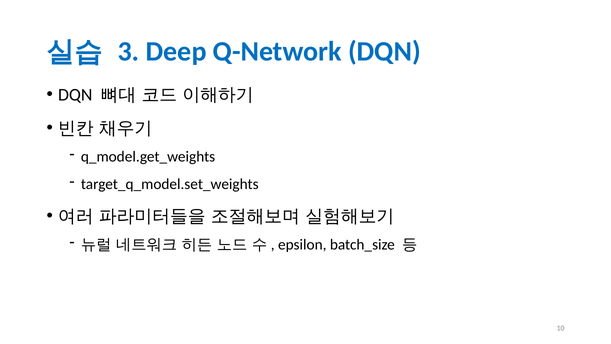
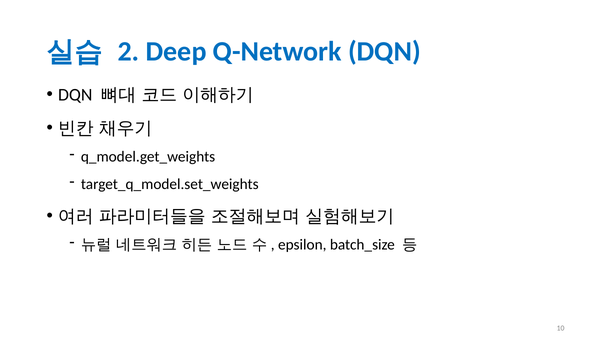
3: 3 -> 2 (129, 51)
